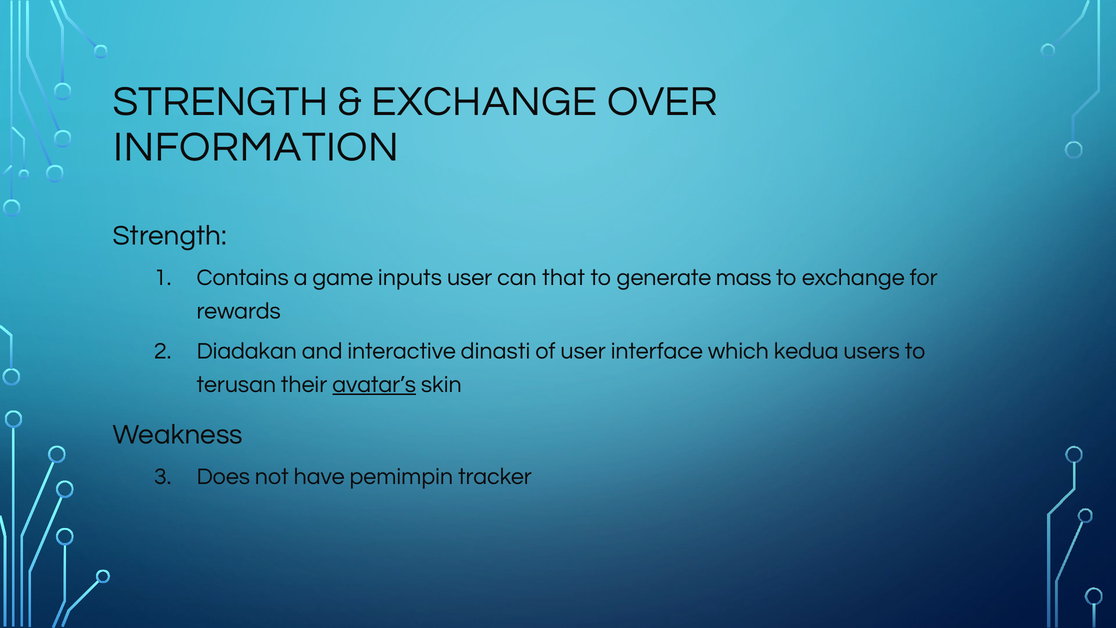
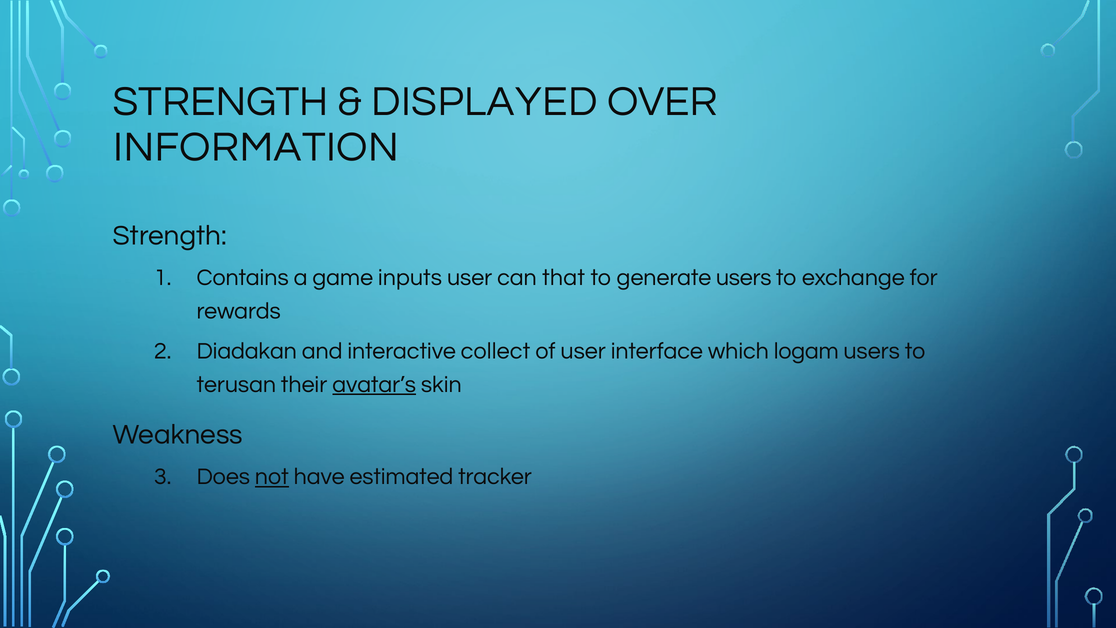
EXCHANGE: EXCHANGE -> DISPLAYED (484, 101)
generate mass: mass -> users (744, 278)
dinasti: dinasti -> collect (495, 351)
kedua: kedua -> logam (806, 351)
not underline: none -> present (272, 476)
pemimpin: pemimpin -> estimated (401, 476)
